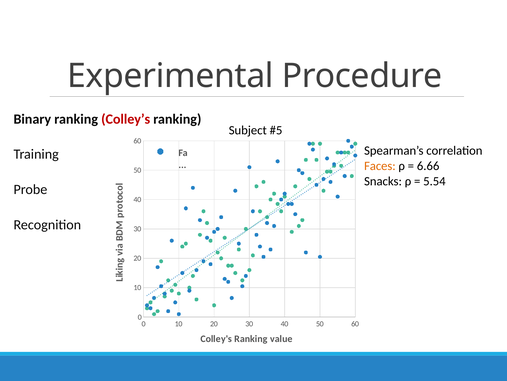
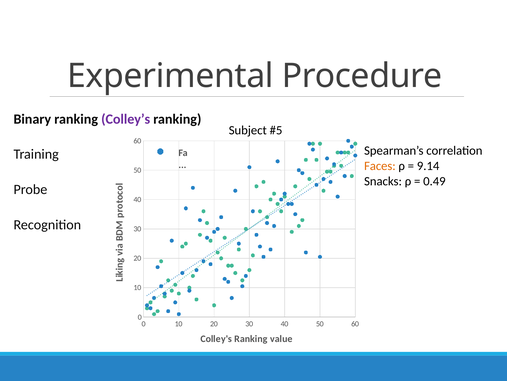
Colley’s colour: red -> purple (126, 119)
6.66: 6.66 -> 9.14 (428, 166)
5.54: 5.54 -> 0.49 (434, 181)
